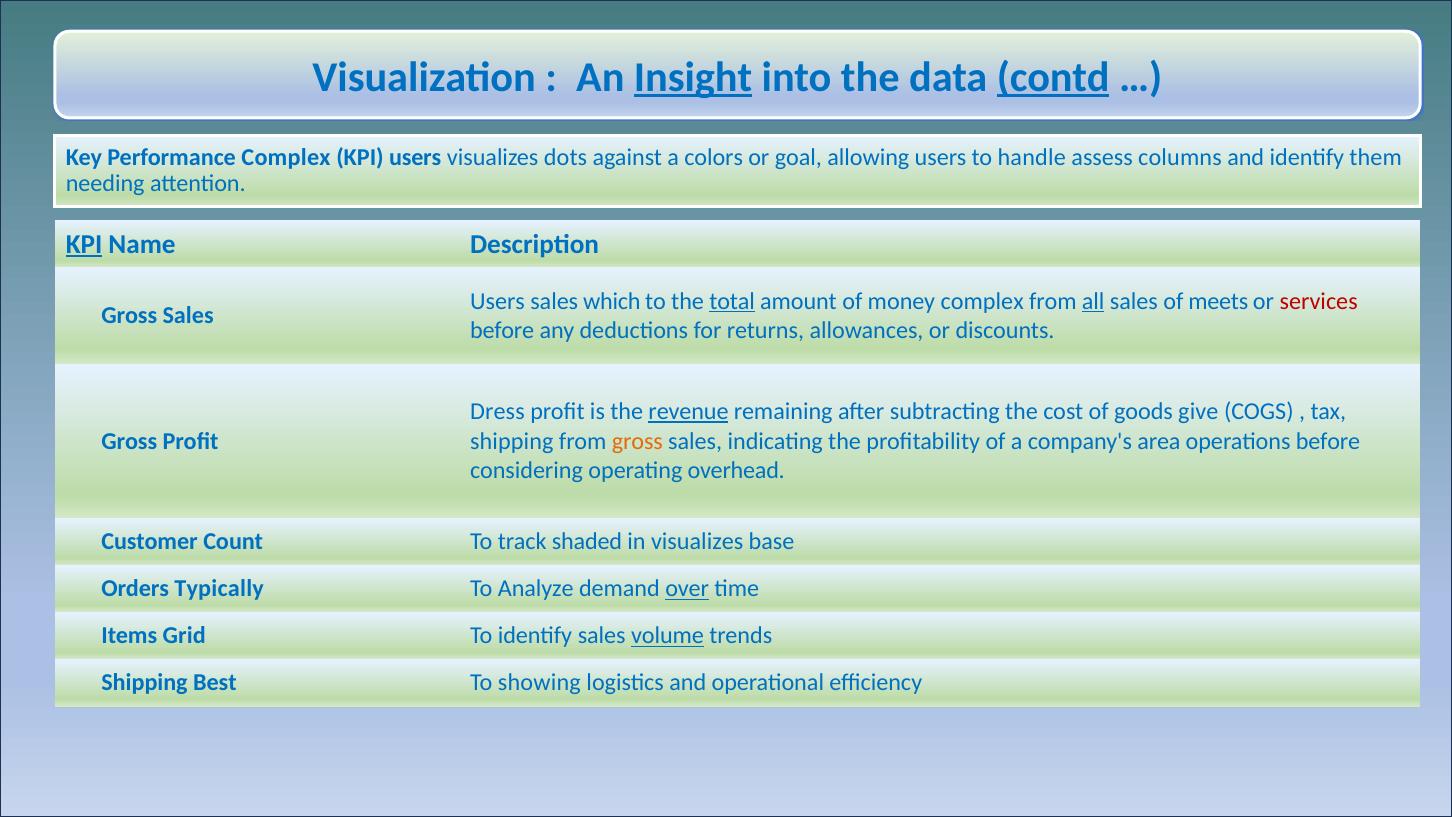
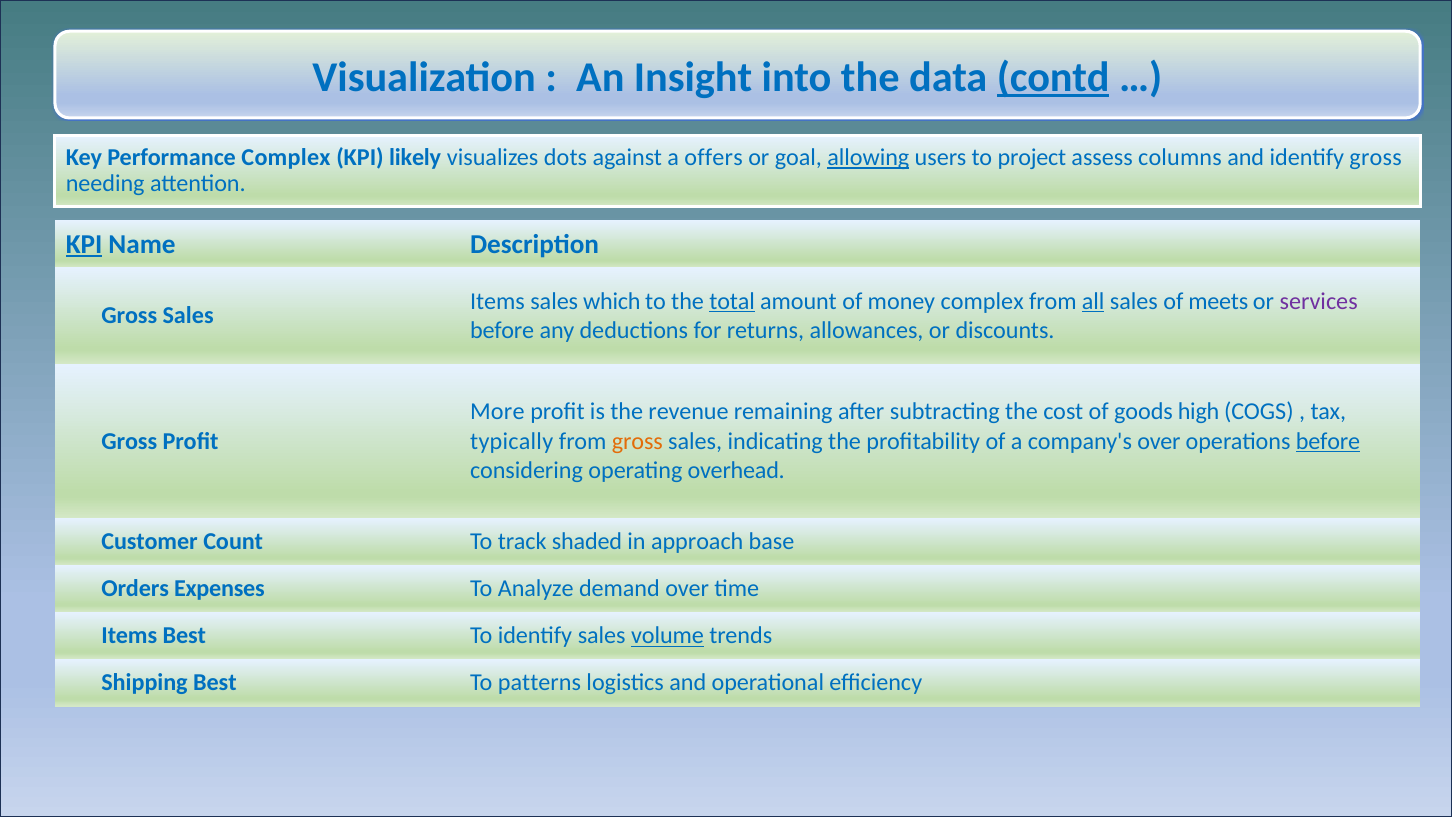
Insight underline: present -> none (693, 77)
KPI users: users -> likely (415, 158)
colors: colors -> offers (714, 158)
allowing underline: none -> present (868, 158)
handle: handle -> project (1032, 158)
identify them: them -> gross (1376, 158)
Users: Users -> Items (498, 301)
services colour: red -> purple (1319, 301)
Dress: Dress -> More (497, 412)
revenue underline: present -> none (689, 412)
give: give -> high (1199, 412)
shipping: shipping -> typically (512, 441)
company's area: area -> over (1159, 441)
before underline: none -> present (1328, 441)
in visualizes: visualizes -> approach (697, 542)
Typically: Typically -> Expenses (219, 589)
over underline: present -> none (687, 589)
Grid: Grid -> Best (184, 636)
showing: showing -> patterns (539, 683)
